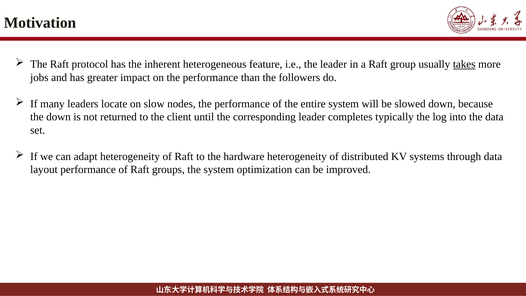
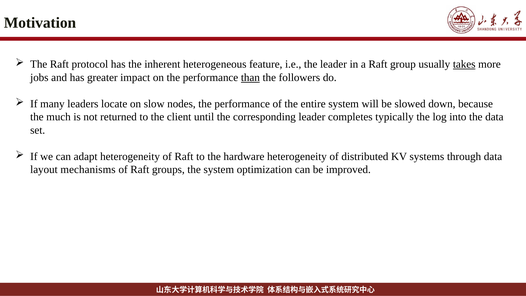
than underline: none -> present (250, 78)
the down: down -> much (59, 117)
layout performance: performance -> mechanisms (88, 170)
